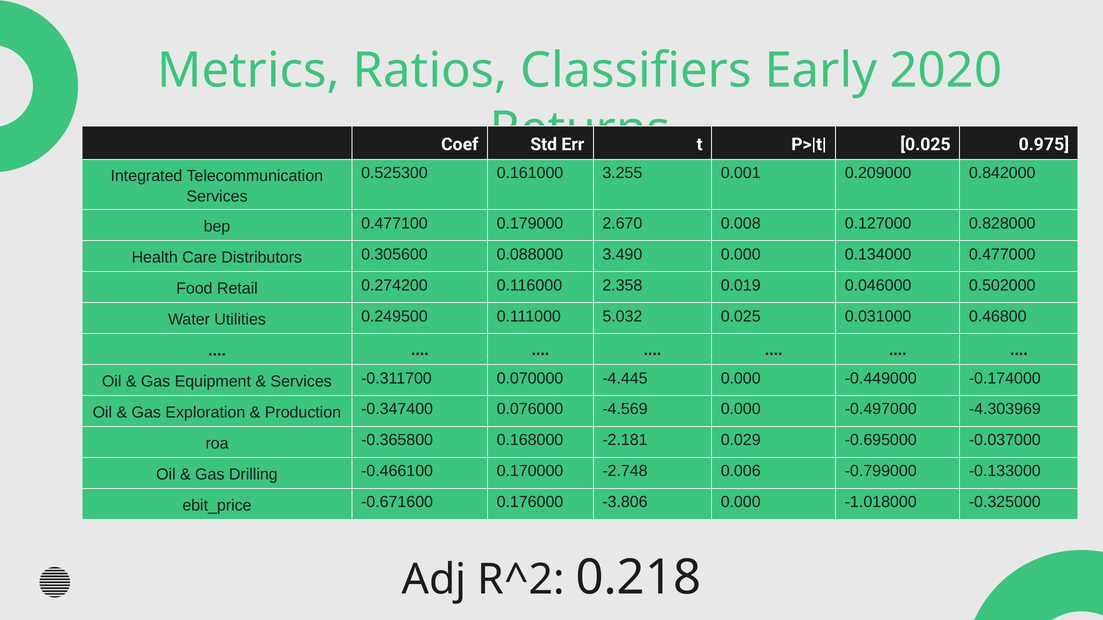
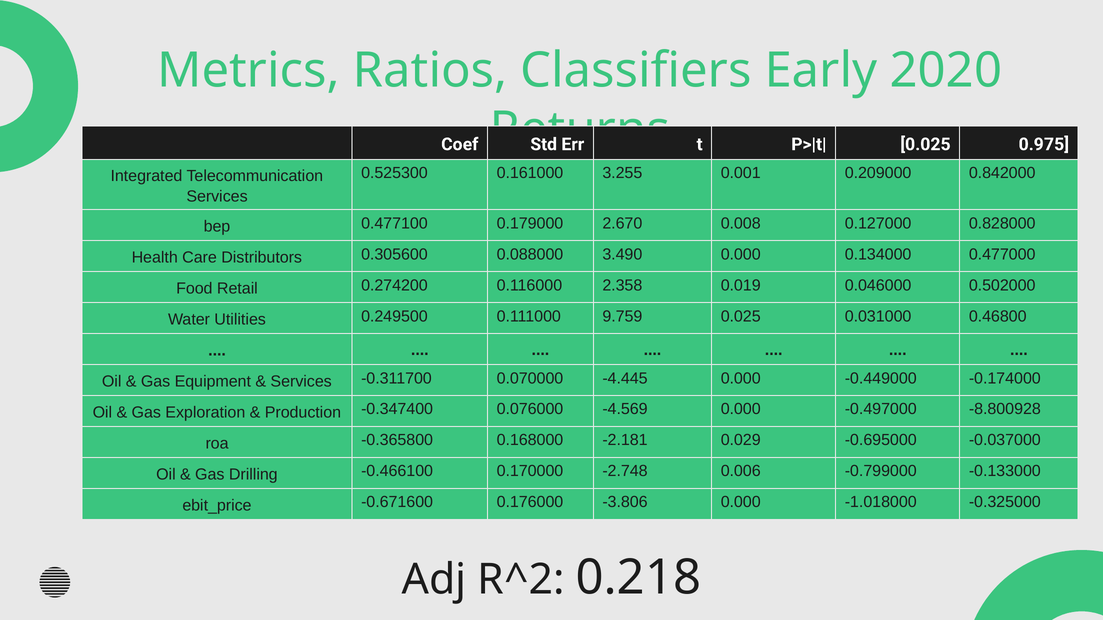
5.032: 5.032 -> 9.759 (622, 316)
-4.303969: -4.303969 -> -8.800928 (1005, 409)
